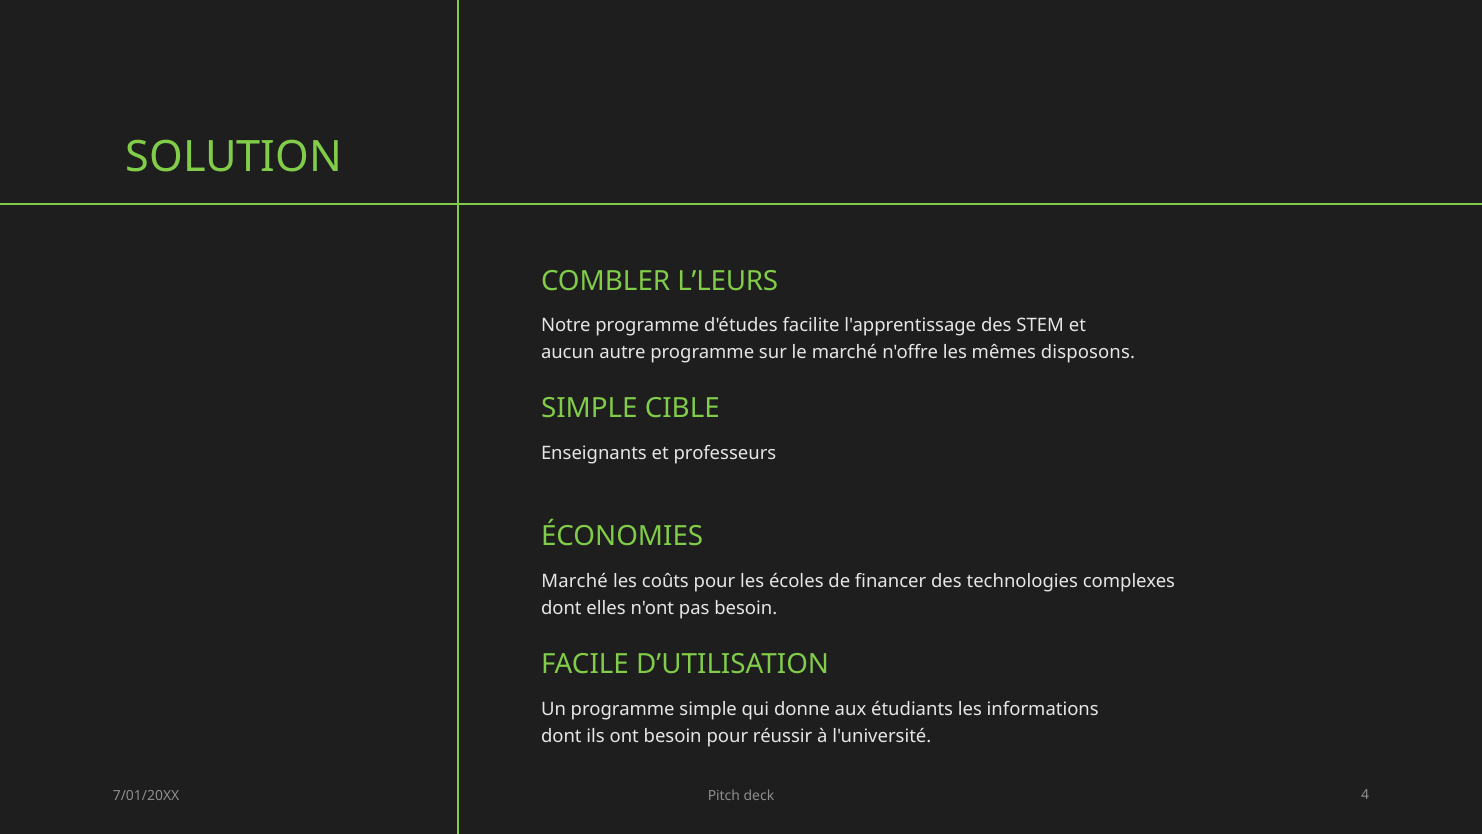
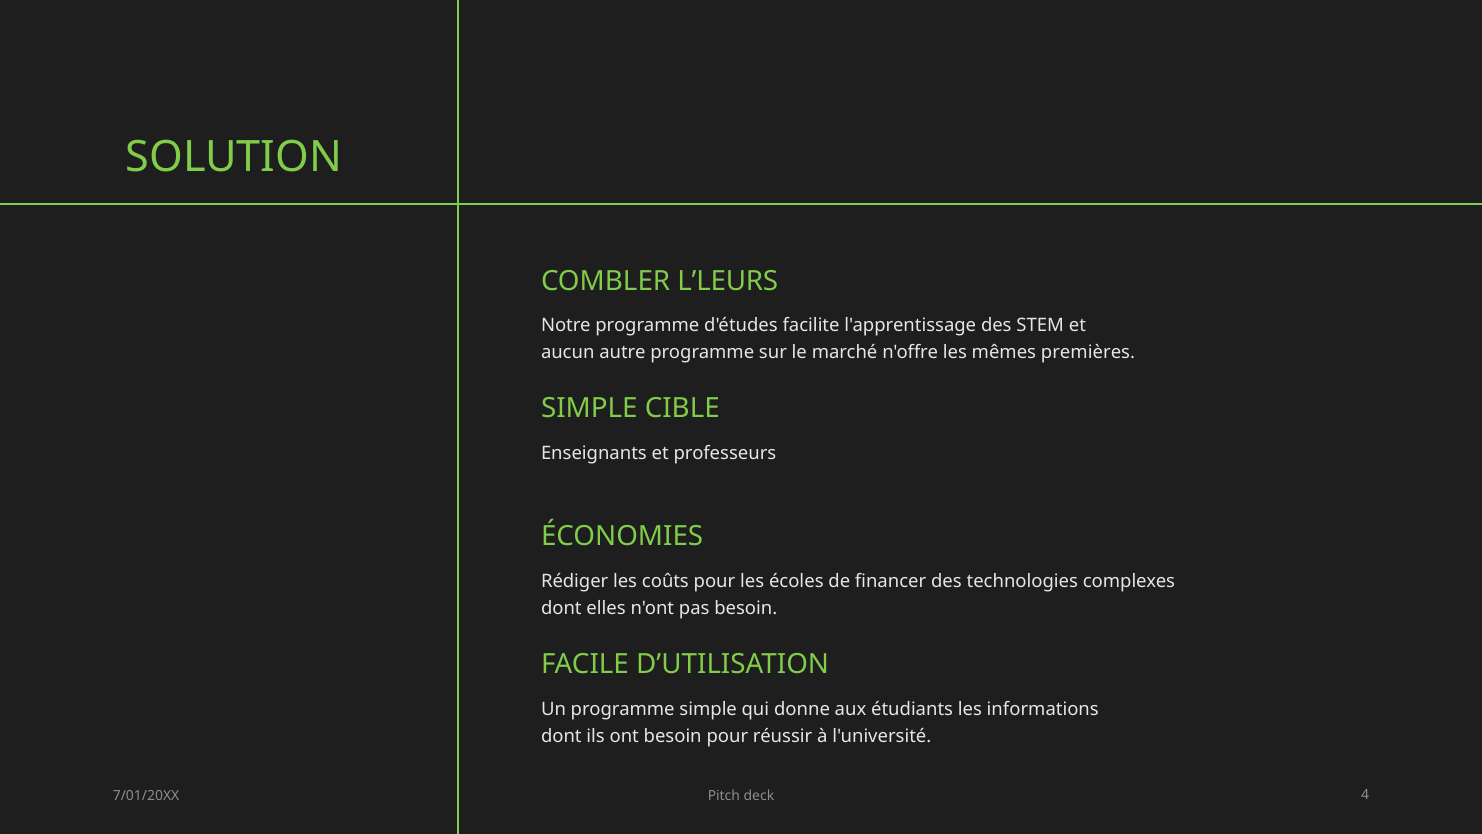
disposons: disposons -> premières (1088, 352)
Marché: Marché -> Rédiger (575, 581)
